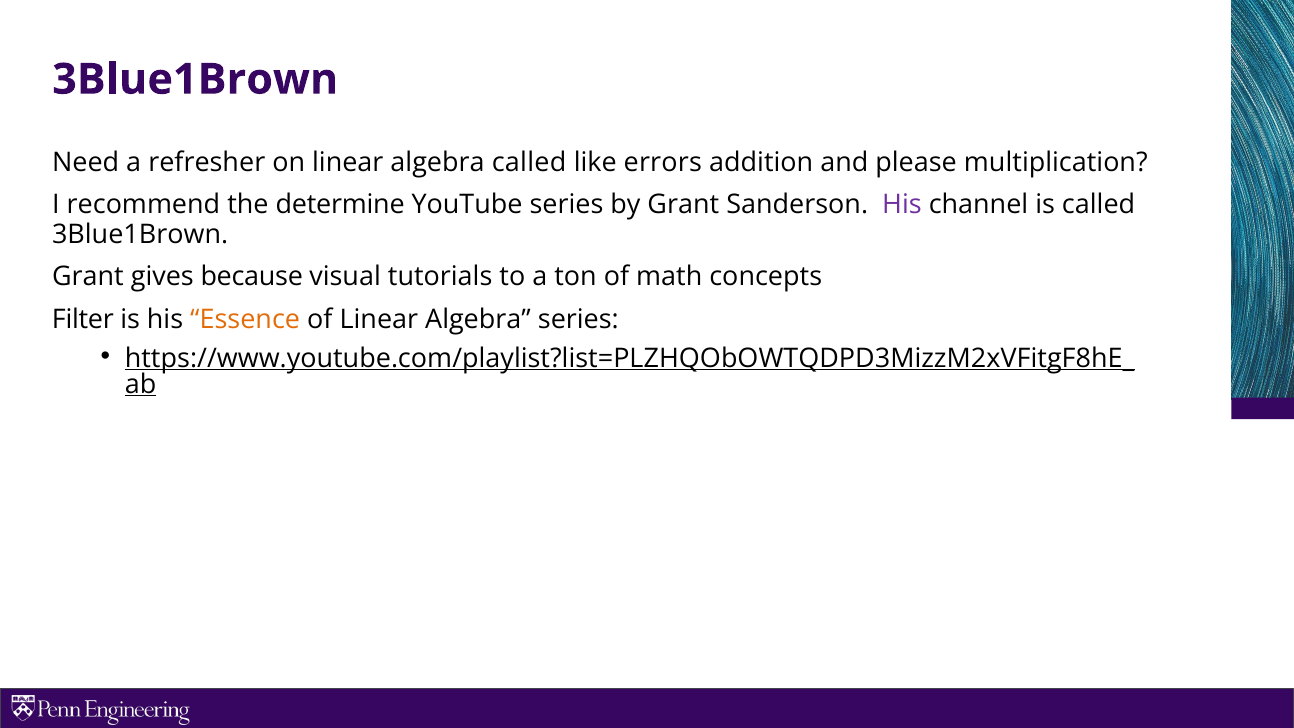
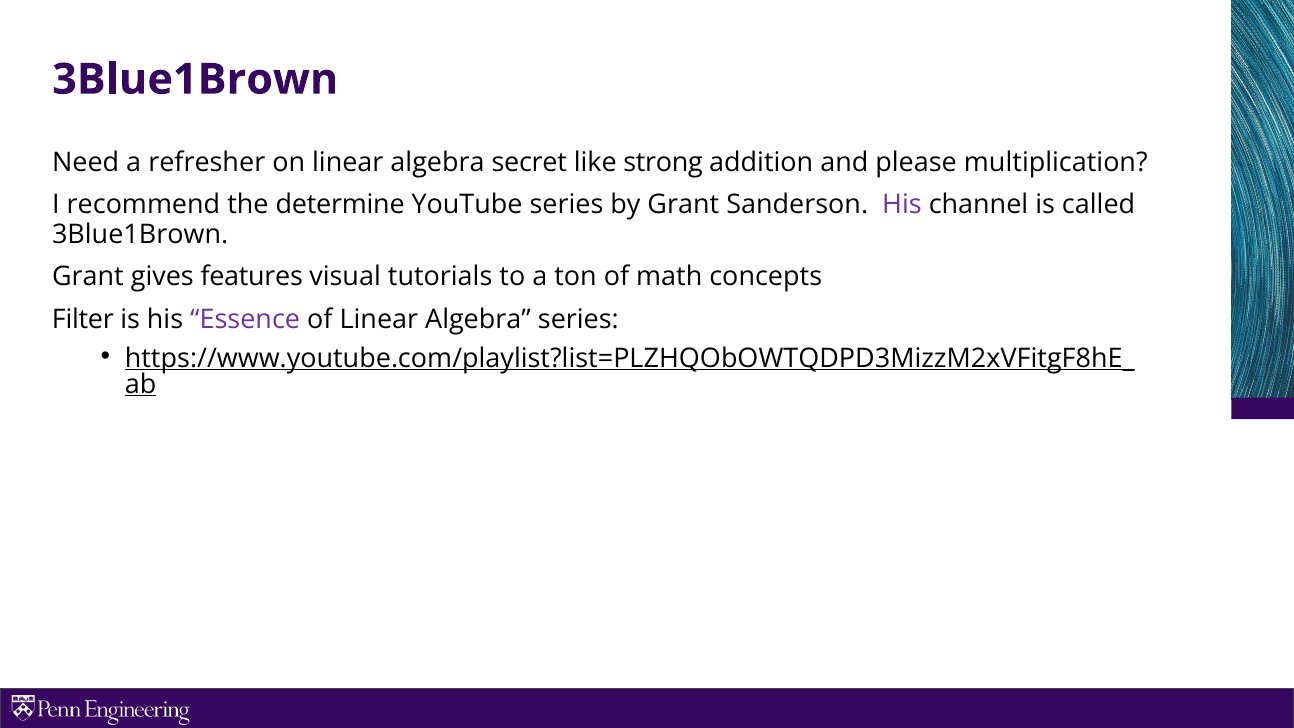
algebra called: called -> secret (529, 162)
errors: errors -> strong (663, 162)
because: because -> features (252, 277)
Essence colour: orange -> purple (245, 319)
